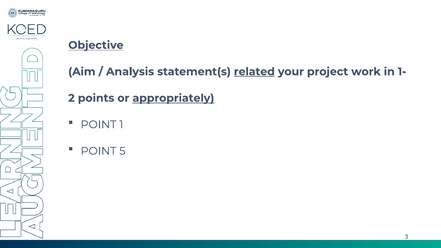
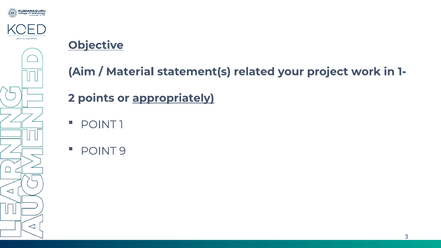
Analysis: Analysis -> Material (130, 72)
related underline: present -> none (254, 72)
5: 5 -> 9 (122, 151)
